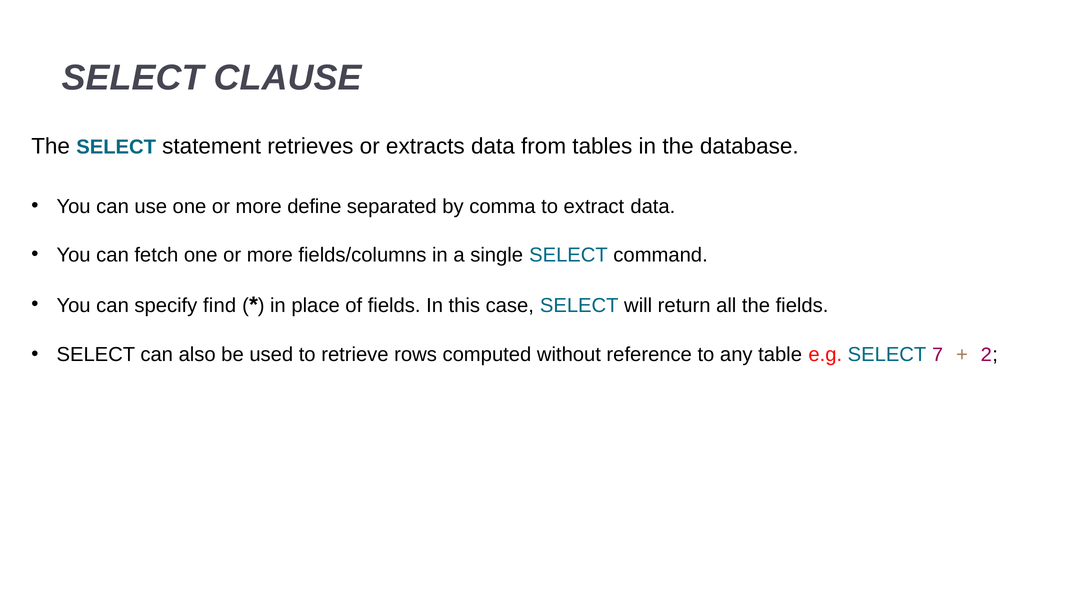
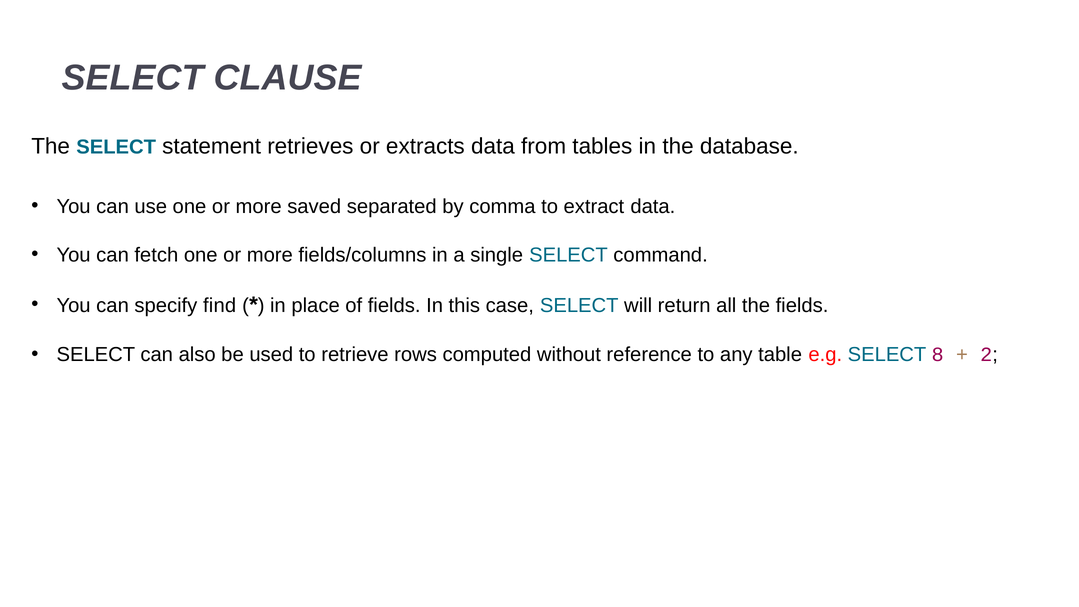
define: define -> saved (314, 206)
7: 7 -> 8 (938, 355)
